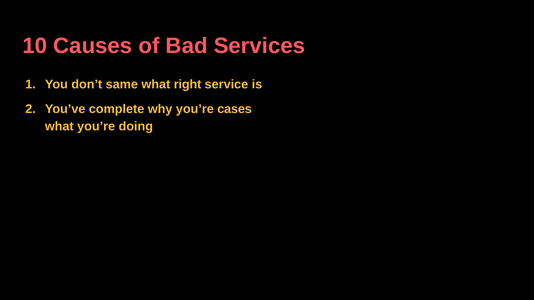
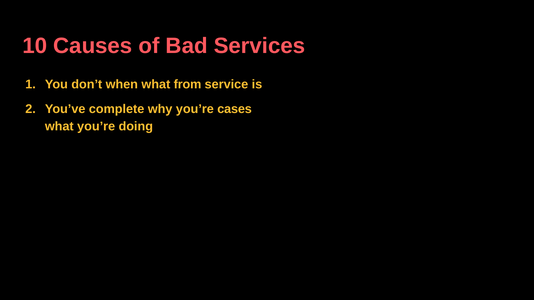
same: same -> when (122, 84)
right: right -> from (188, 84)
